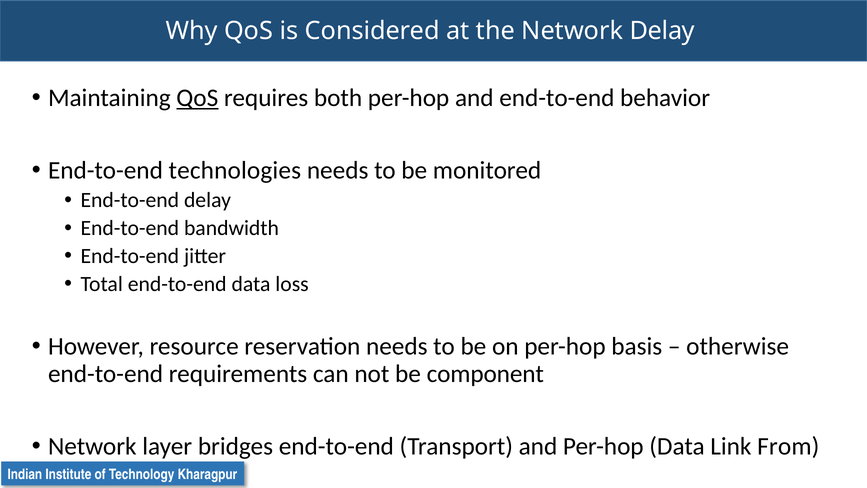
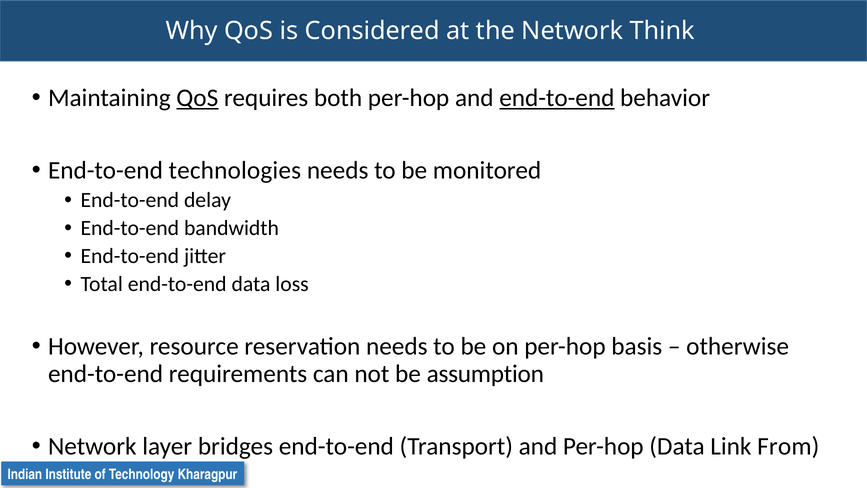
Network Delay: Delay -> Think (662, 31)
end-to-end underline: none -> present (557, 98)
component: component -> assumption (485, 374)
